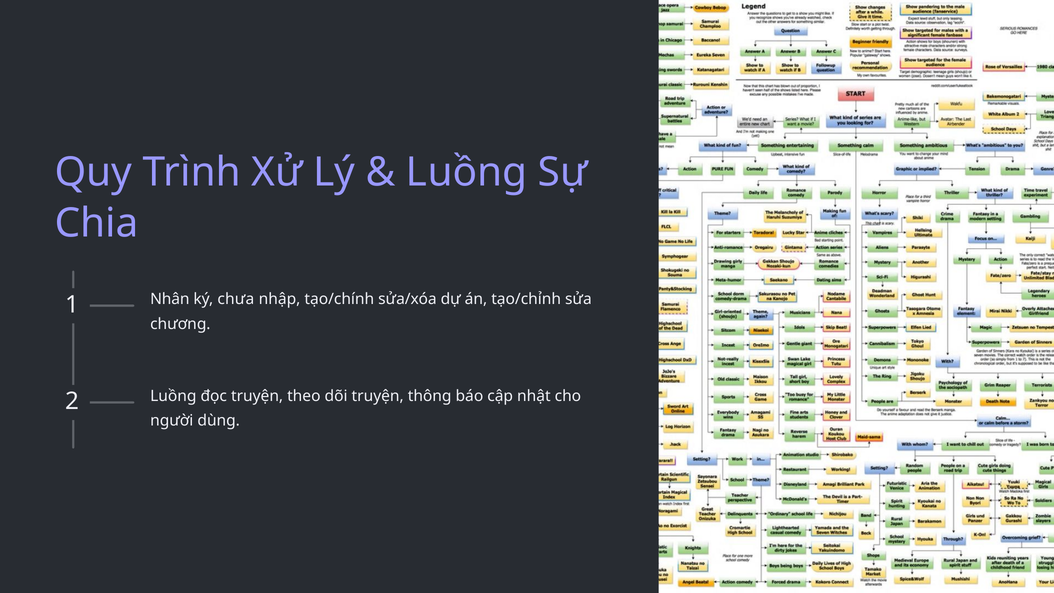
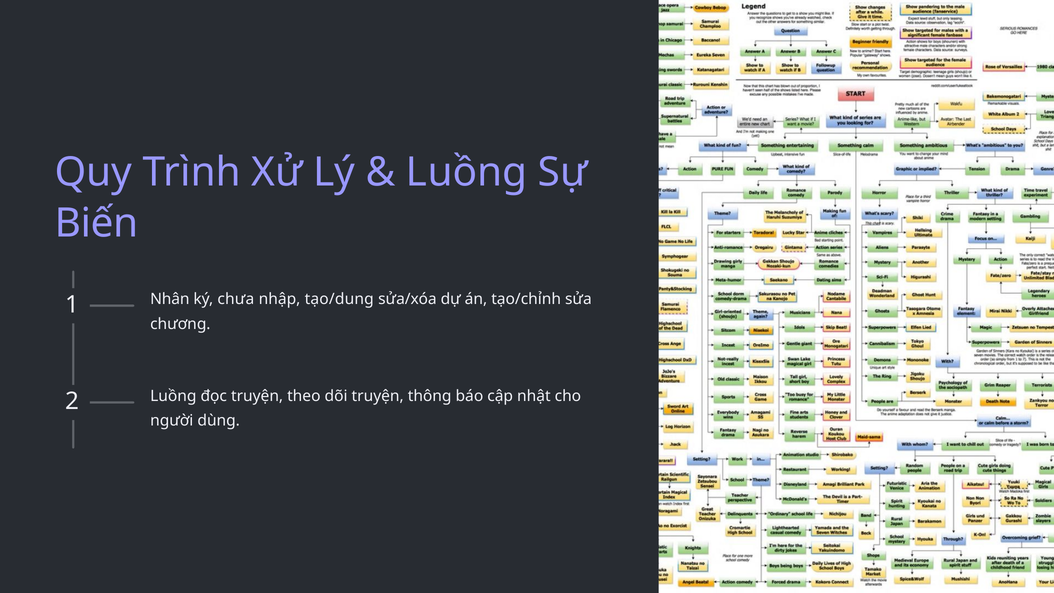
Chia: Chia -> Biến (97, 223)
tạo/chính: tạo/chính -> tạo/dụng (339, 299)
